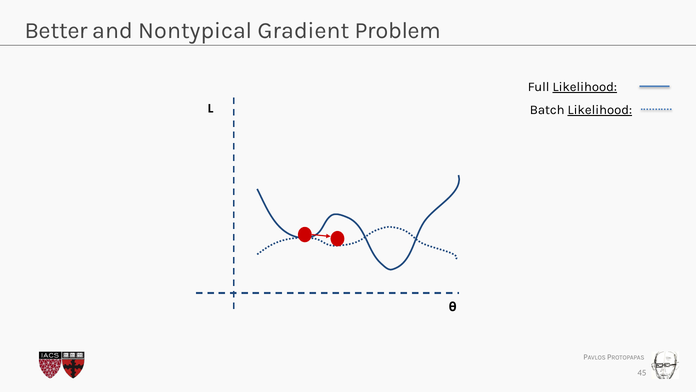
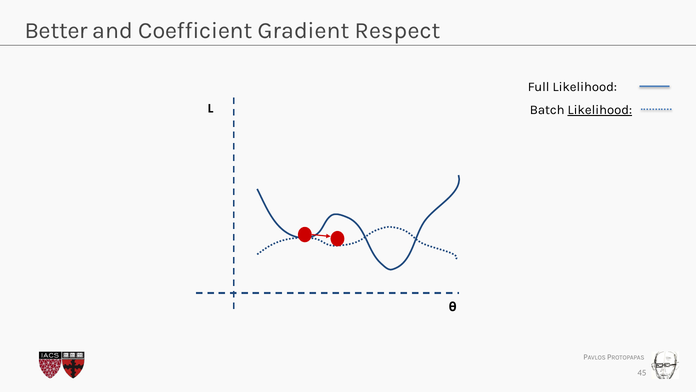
Nontypical: Nontypical -> Coefficient (195, 30)
Problem: Problem -> Respect (398, 30)
Likelihood underline: present -> none (585, 87)
